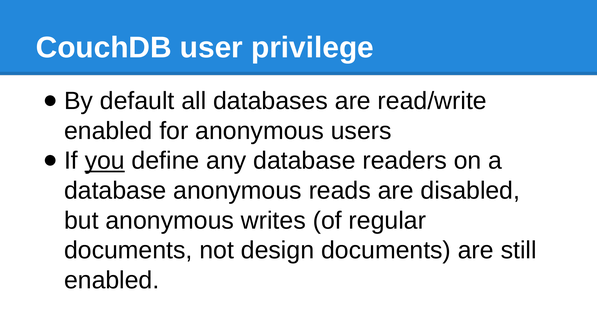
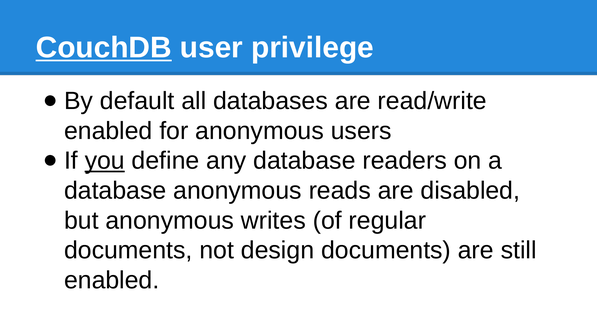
CouchDB underline: none -> present (104, 48)
